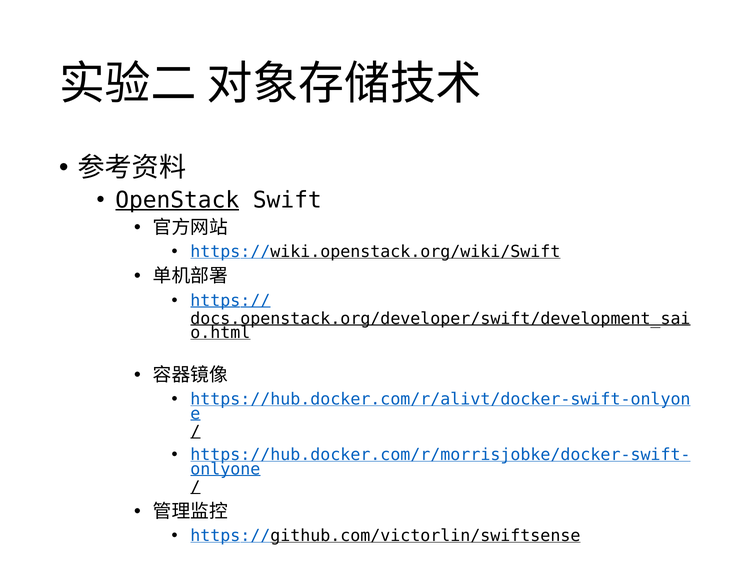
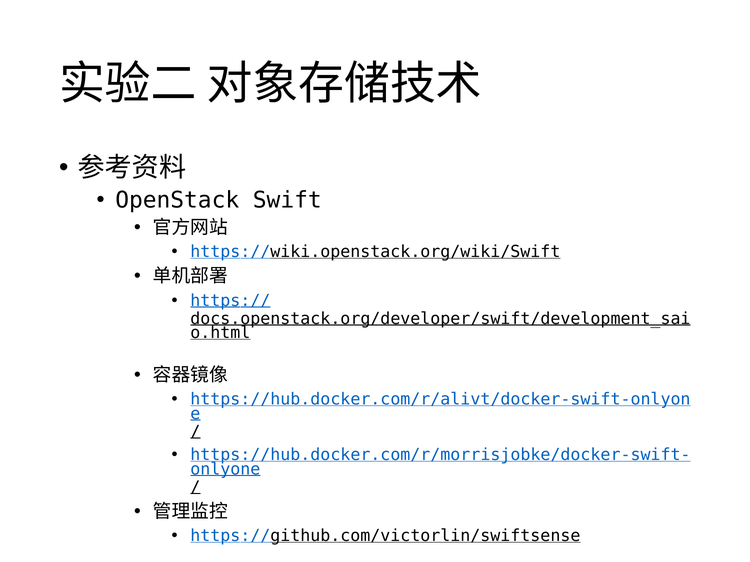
OpenStack underline: present -> none (177, 200)
